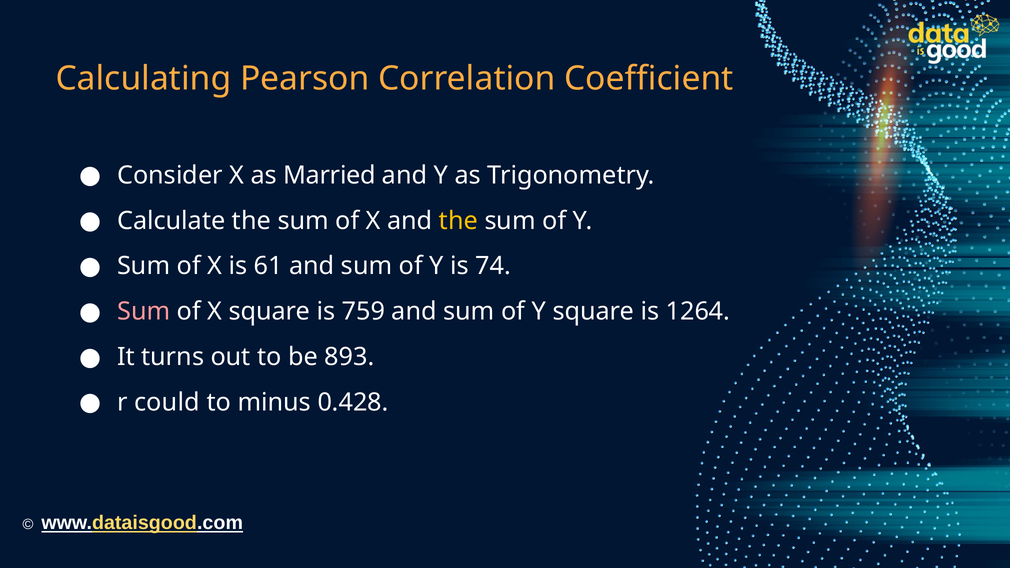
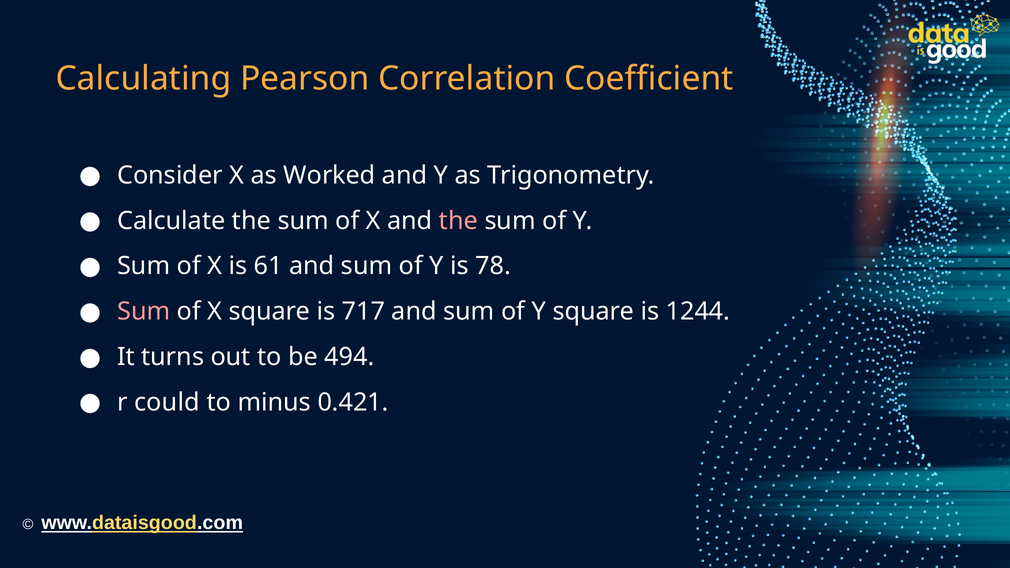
Married: Married -> Worked (329, 175)
the colour: yellow -> pink (458, 221)
74: 74 -> 78 (493, 266)
759: 759 -> 717 (363, 312)
1264: 1264 -> 1244 (698, 312)
893: 893 -> 494 (349, 357)
0.428: 0.428 -> 0.421 (353, 403)
